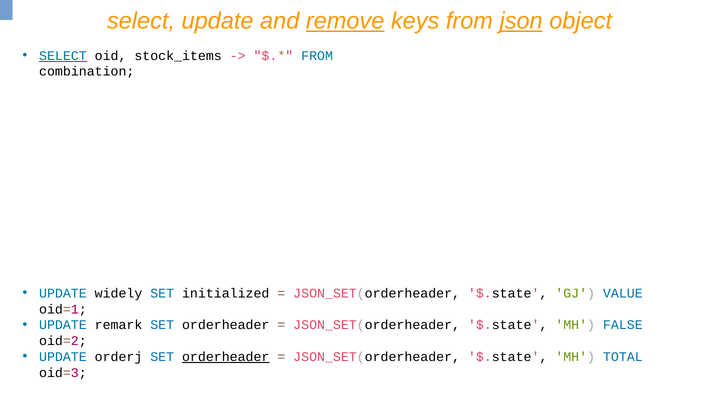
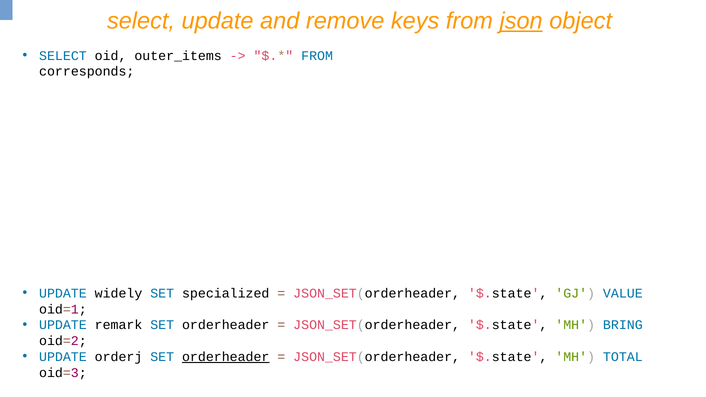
remove underline: present -> none (345, 21)
SELECT underline: present -> none (63, 56)
stock_items: stock_items -> outer_items (178, 56)
combination: combination -> corresponds (87, 72)
initialized: initialized -> specialized (226, 293)
FALSE: FALSE -> BRING (623, 325)
